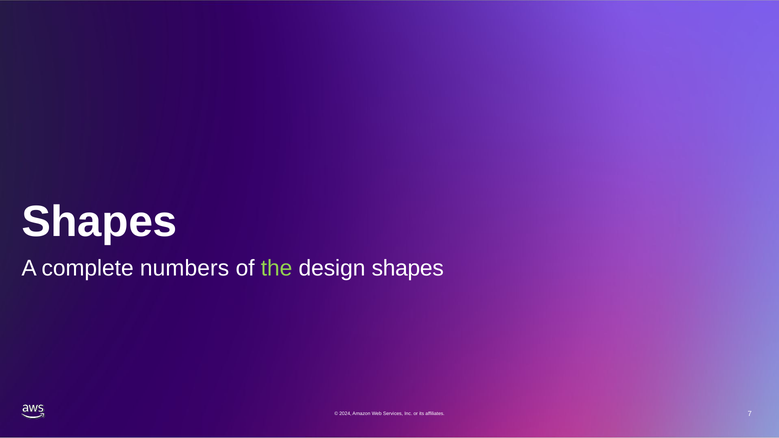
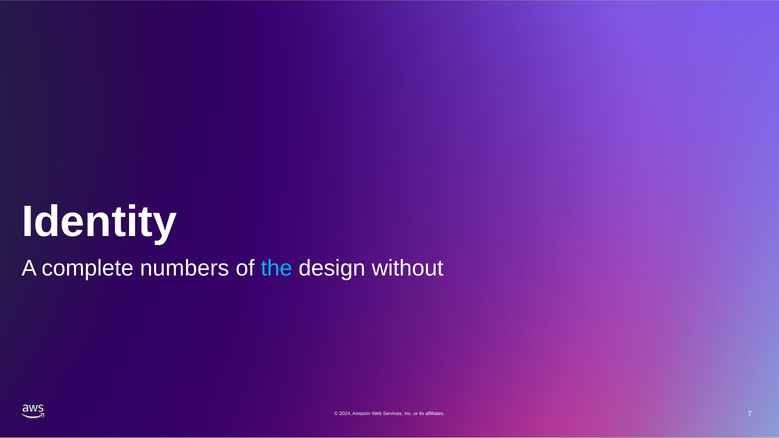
Shapes: Shapes -> Identity (99, 222)
the colour: light green -> light blue (277, 268)
design shapes: shapes -> without (408, 268)
